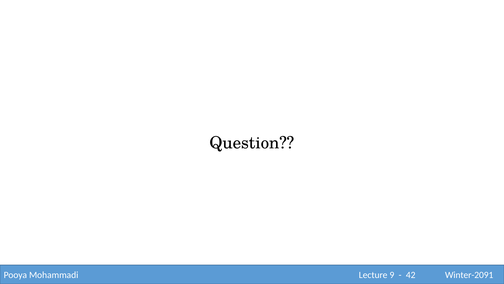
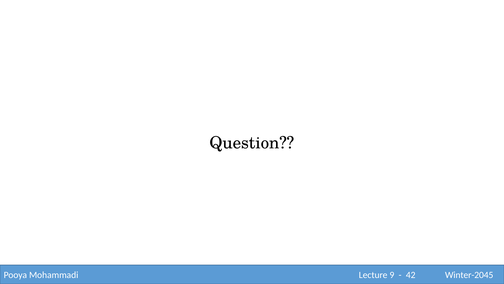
Winter-2091: Winter-2091 -> Winter-2045 (469, 275)
